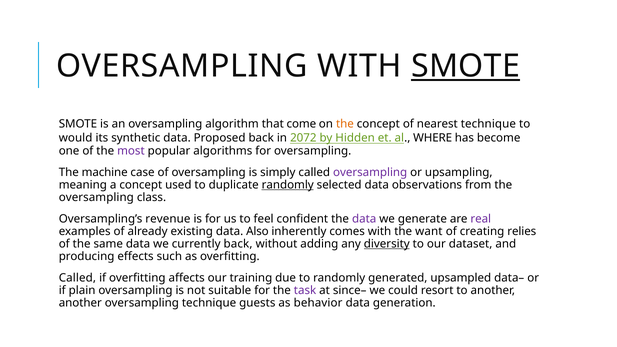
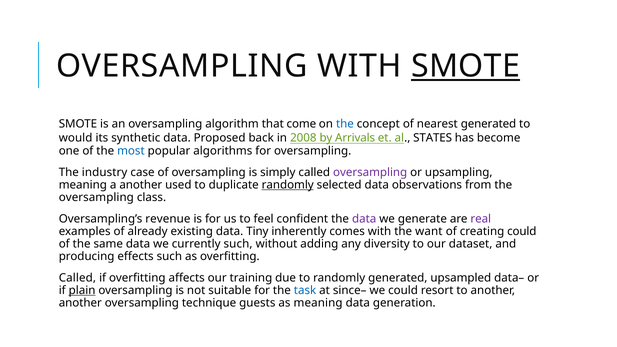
the colour: orange -> blue (345, 124)
nearest technique: technique -> generated (488, 124)
2072: 2072 -> 2008 (303, 138)
Hidden: Hidden -> Arrivals (355, 138)
WHERE: WHERE -> STATES (433, 138)
most colour: purple -> blue (131, 151)
machine: machine -> industry (105, 172)
a concept: concept -> another (141, 185)
Also: Also -> Tiny (257, 231)
creating relies: relies -> could (522, 231)
currently back: back -> such (238, 244)
diversity underline: present -> none (387, 244)
plain underline: none -> present (82, 290)
task colour: purple -> blue (305, 290)
as behavior: behavior -> meaning (318, 303)
